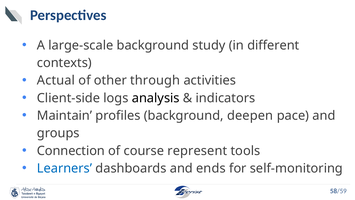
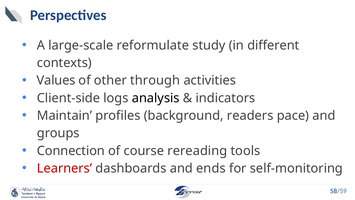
large-scale background: background -> reformulate (153, 45)
Actual: Actual -> Values (56, 80)
deepen: deepen -> readers (250, 115)
represent: represent -> rereading (197, 151)
Learners colour: blue -> red (65, 168)
